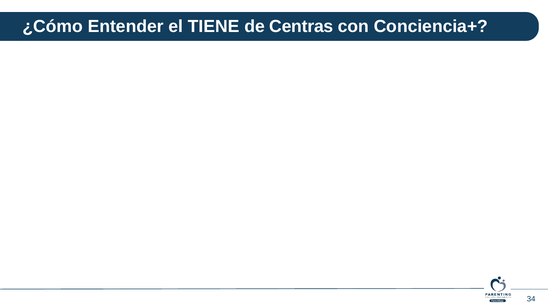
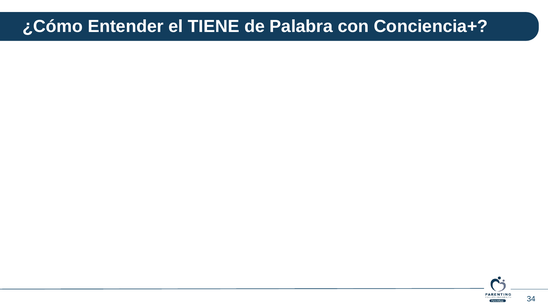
Centras: Centras -> Palabra (301, 26)
